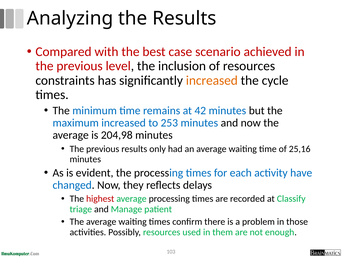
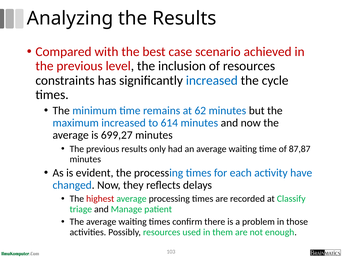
increased colour: orange -> blue (212, 80)
42: 42 -> 62 (200, 110)
253: 253 -> 614 (169, 123)
204,98: 204,98 -> 699,27 (117, 135)
25,16: 25,16 -> 87,87 (300, 149)
